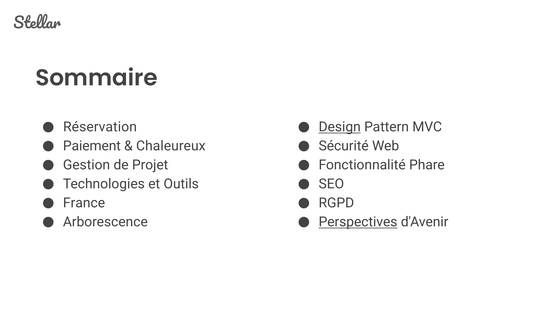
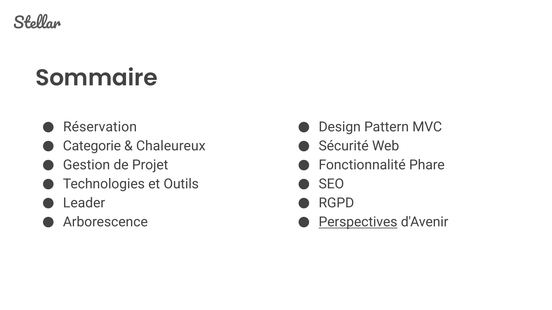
Design underline: present -> none (340, 127)
Paiement: Paiement -> Categorie (92, 146)
France: France -> Leader (84, 203)
